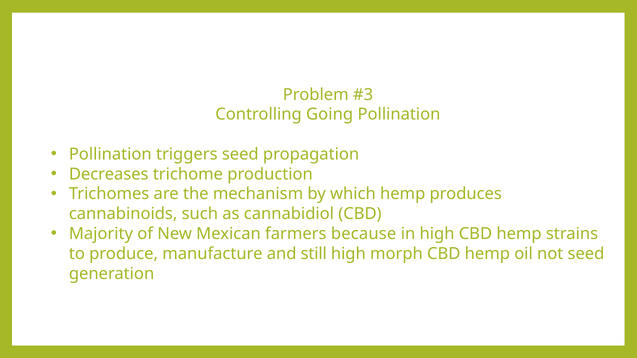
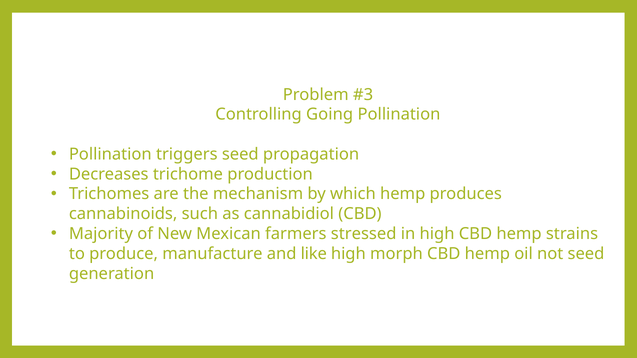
because: because -> stressed (364, 234)
still: still -> like (314, 254)
